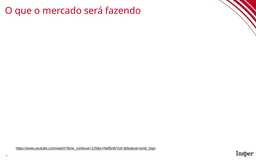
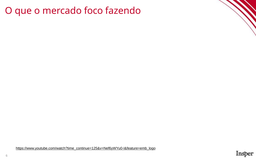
será: será -> foco (93, 11)
